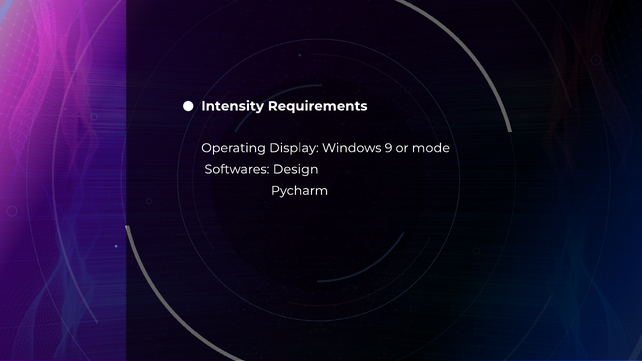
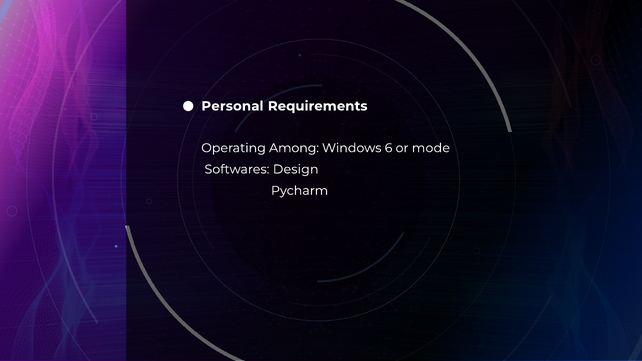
Intensity: Intensity -> Personal (233, 106)
Display: Display -> Among (294, 148)
9: 9 -> 6 (389, 148)
